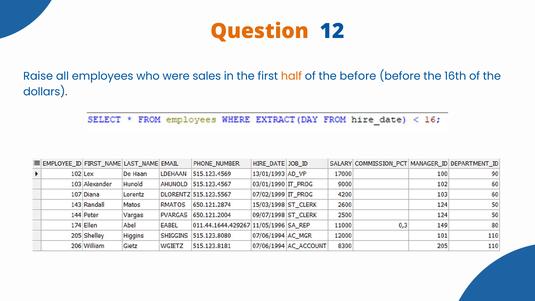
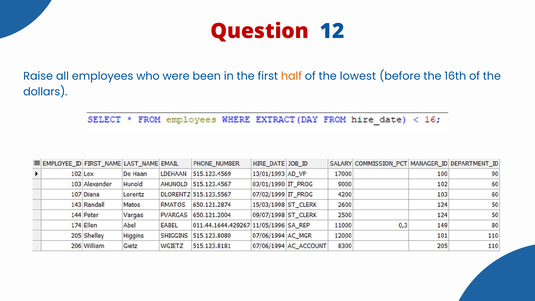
Question colour: orange -> red (260, 31)
sales: sales -> been (207, 76)
the before: before -> lowest (358, 76)
